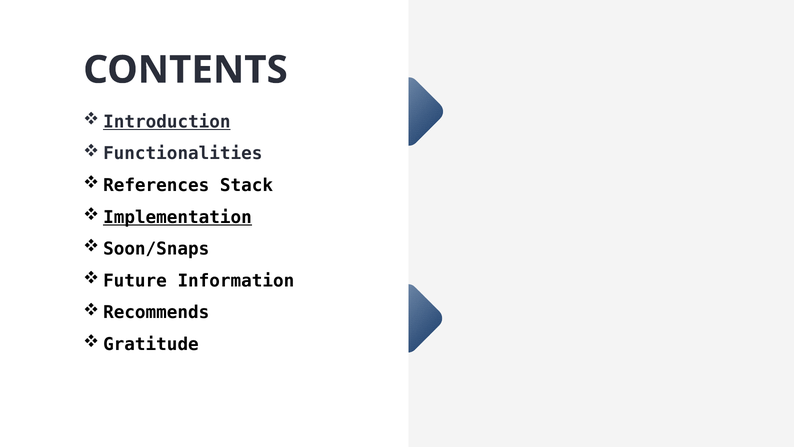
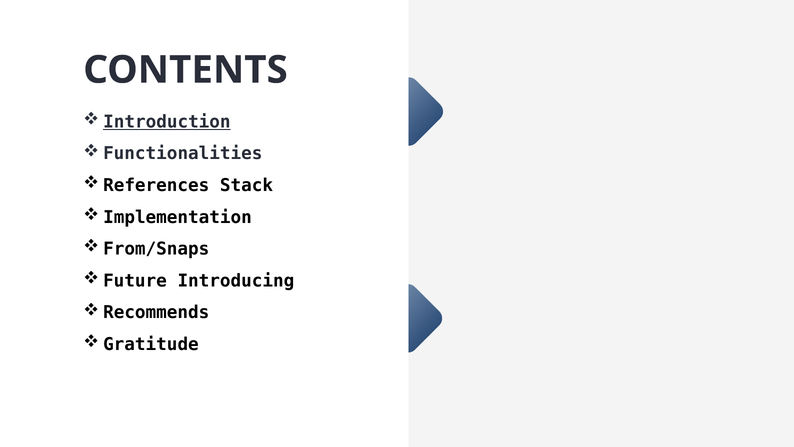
Implementation underline: present -> none (177, 217)
Soon/Snaps: Soon/Snaps -> From/Snaps (156, 249)
Information: Information -> Introducing (236, 281)
